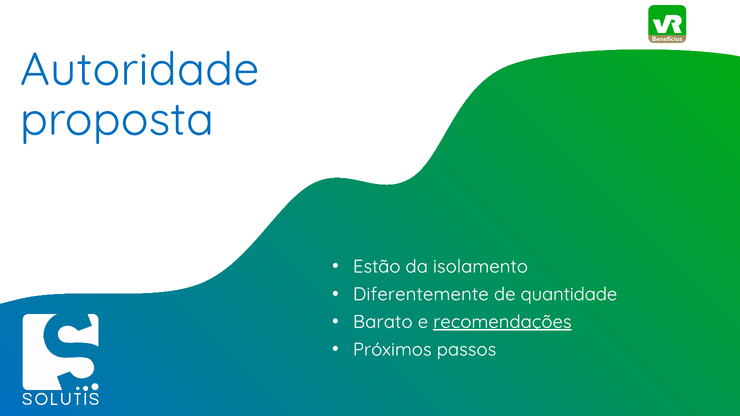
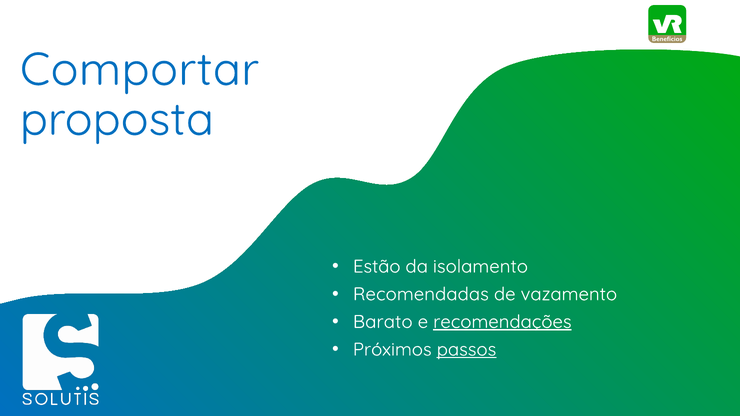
Autoridade: Autoridade -> Comportar (140, 70)
Diferentemente: Diferentemente -> Recomendadas (421, 294)
quantidade: quantidade -> vazamento (569, 294)
passos underline: none -> present (466, 350)
